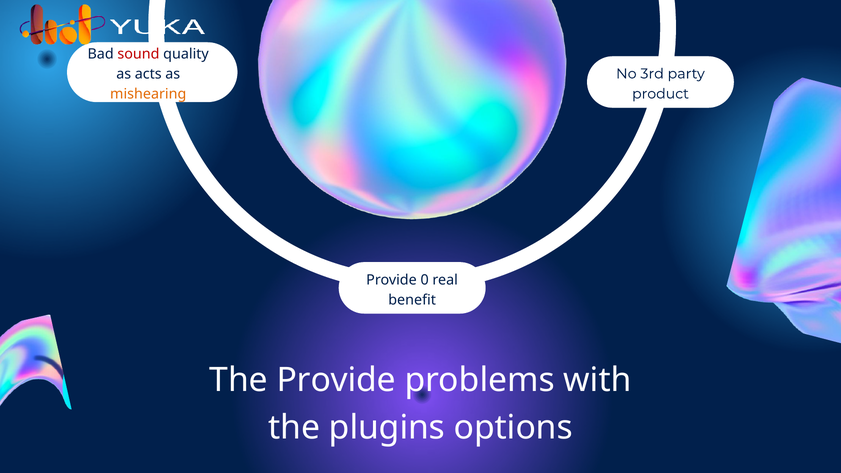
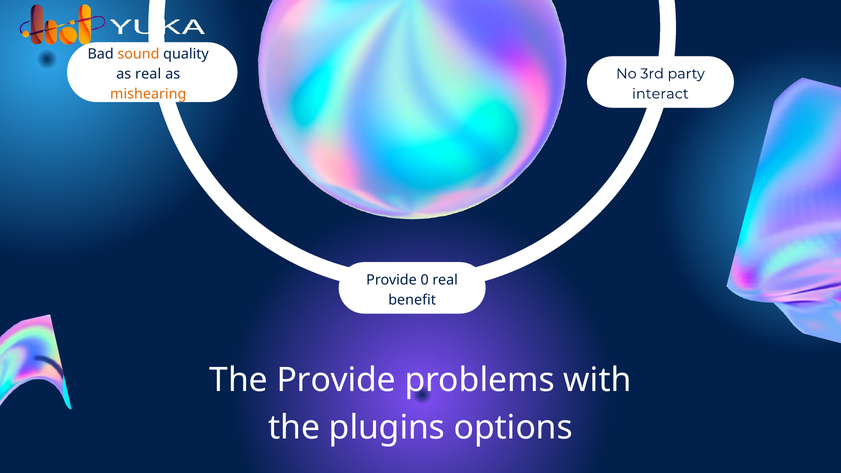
sound colour: red -> orange (138, 54)
as acts: acts -> real (148, 74)
product: product -> interact (660, 94)
